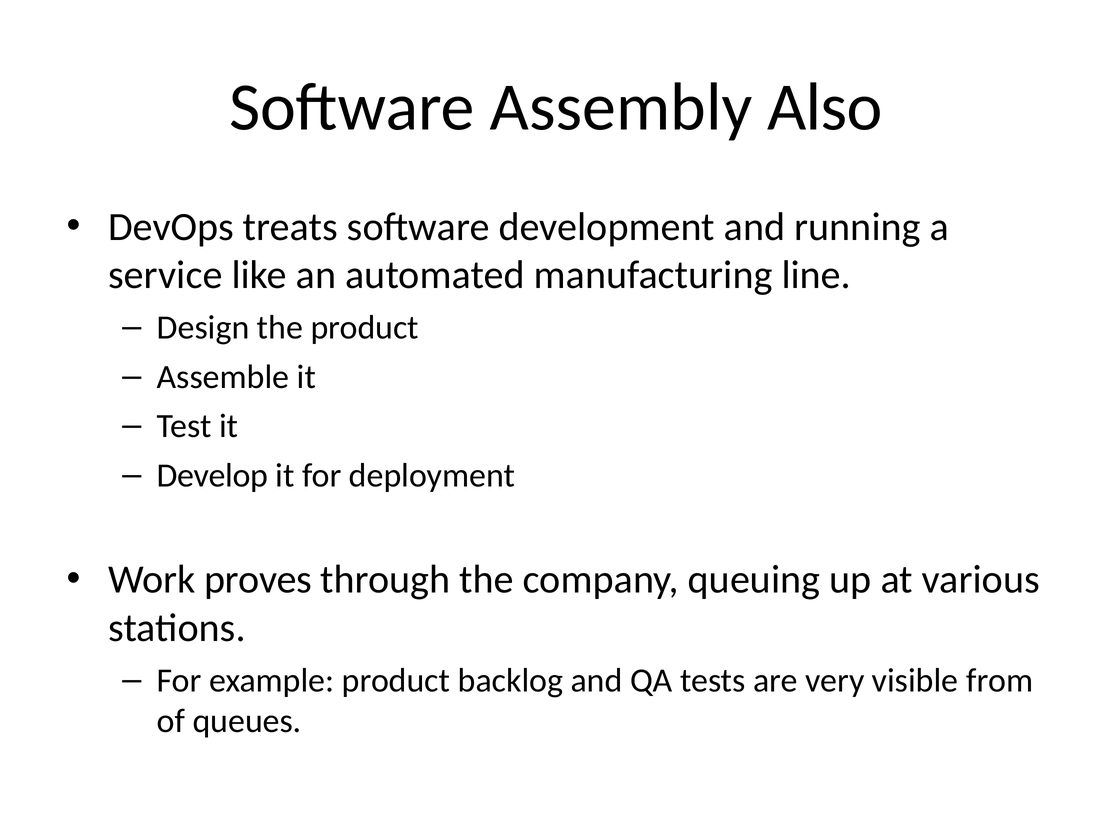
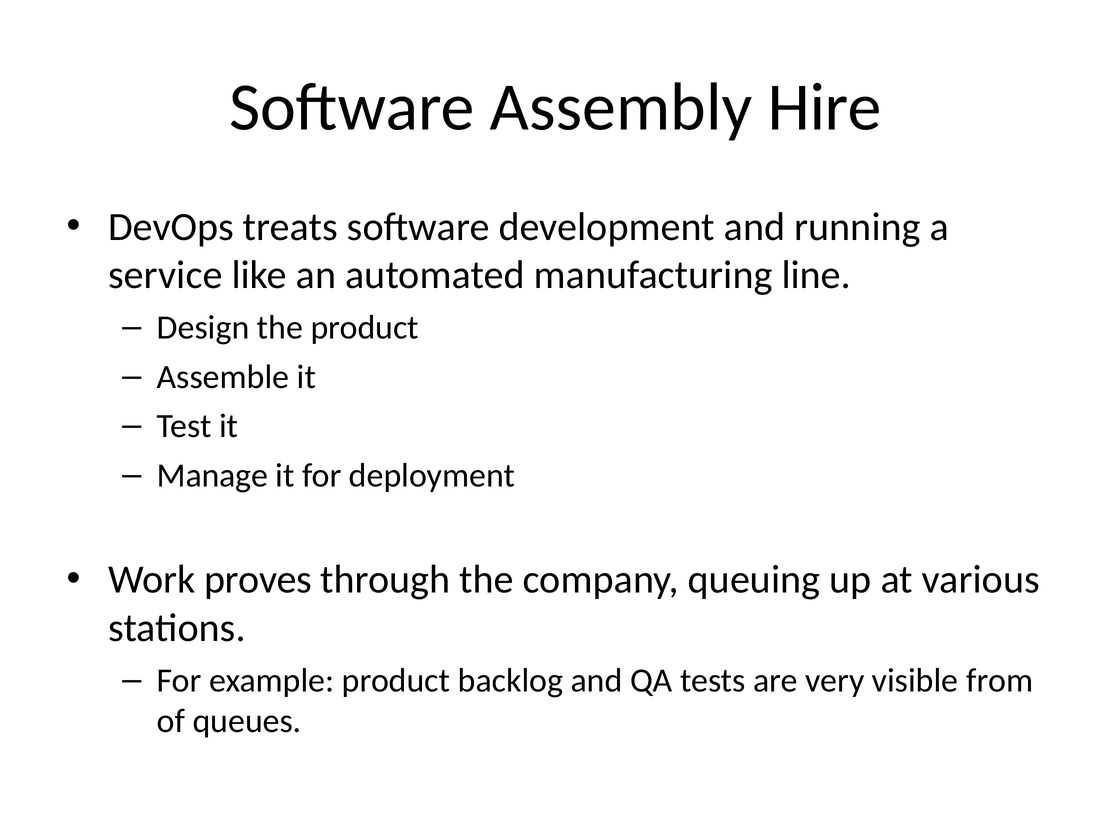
Also: Also -> Hire (825, 108)
Develop: Develop -> Manage (212, 476)
